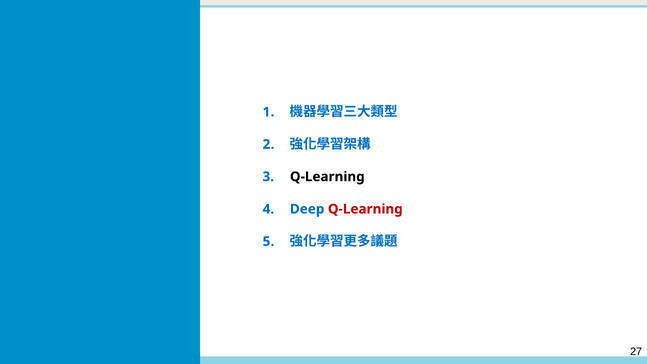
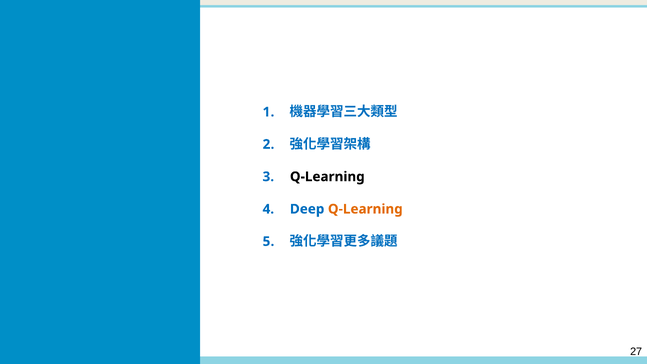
Q-Learning colour: red -> orange (365, 209)
